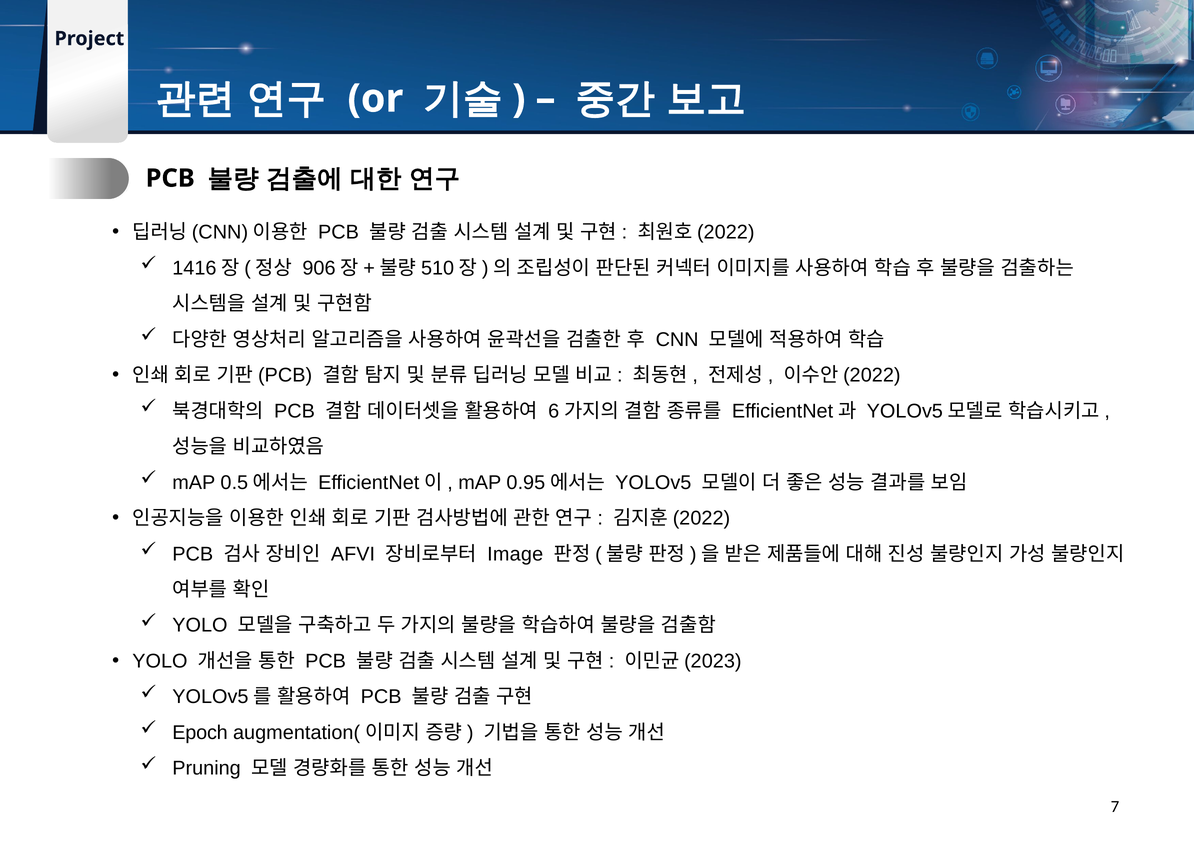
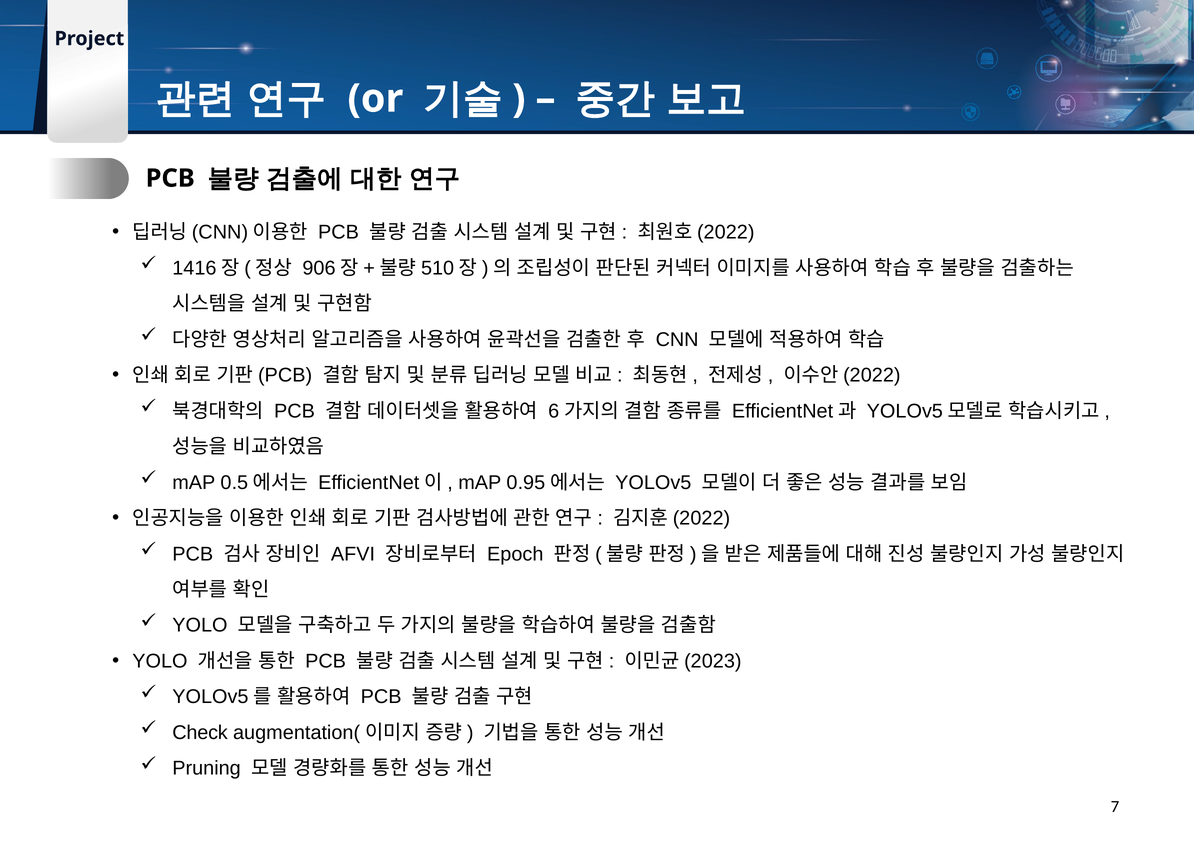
Image: Image -> Epoch (515, 554)
Epoch: Epoch -> Check (200, 733)
